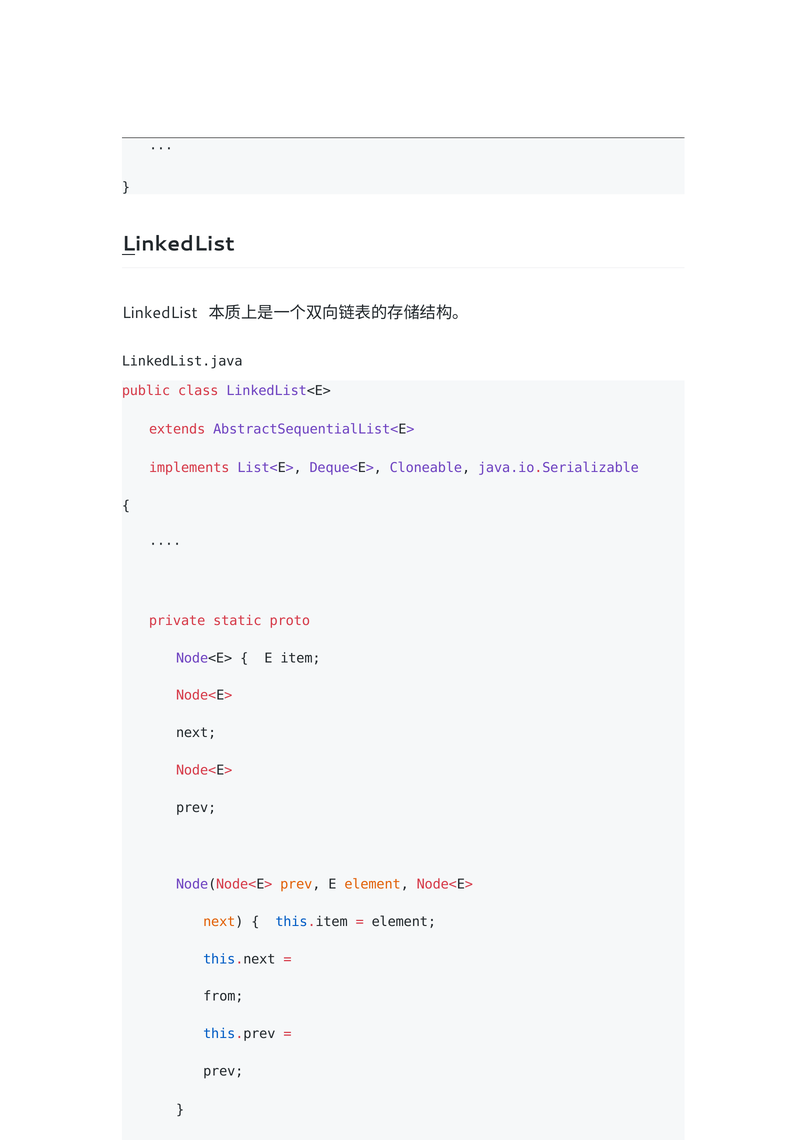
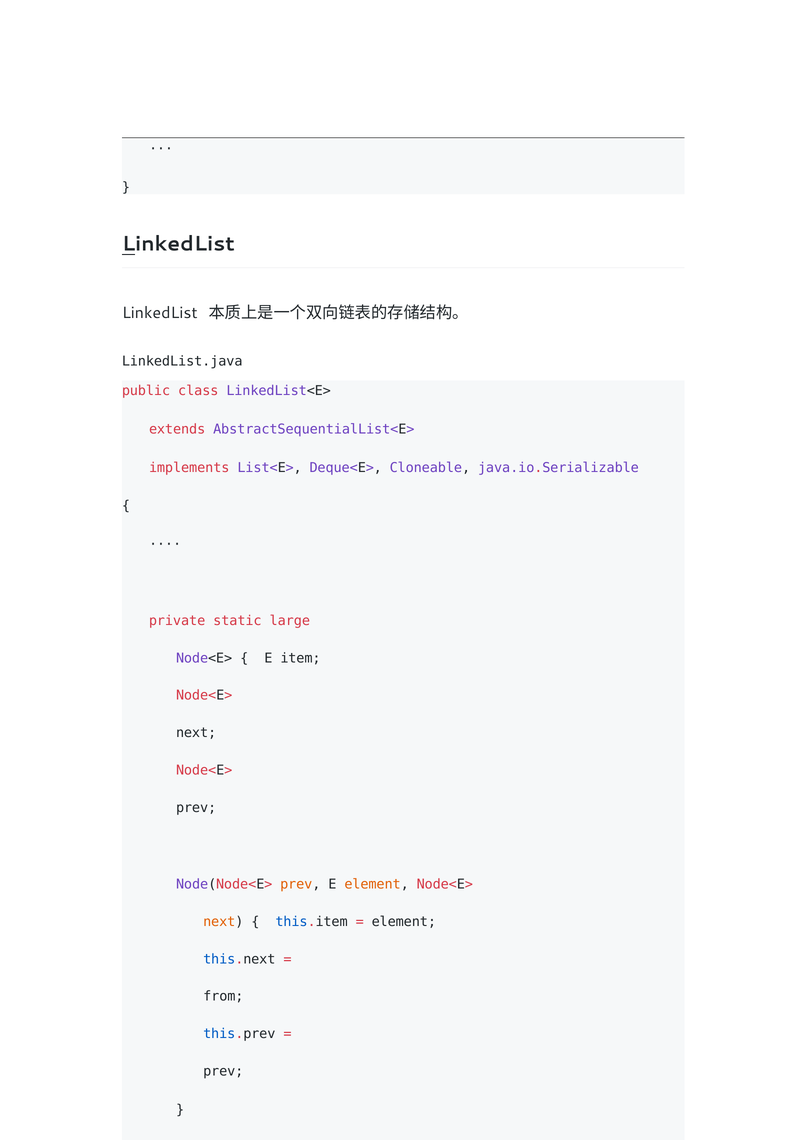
proto: proto -> large (290, 621)
